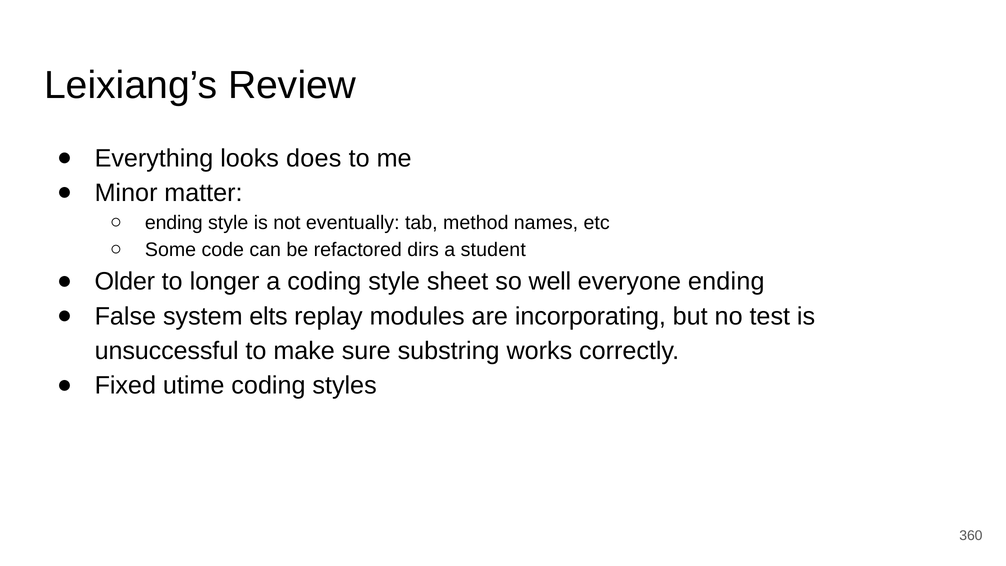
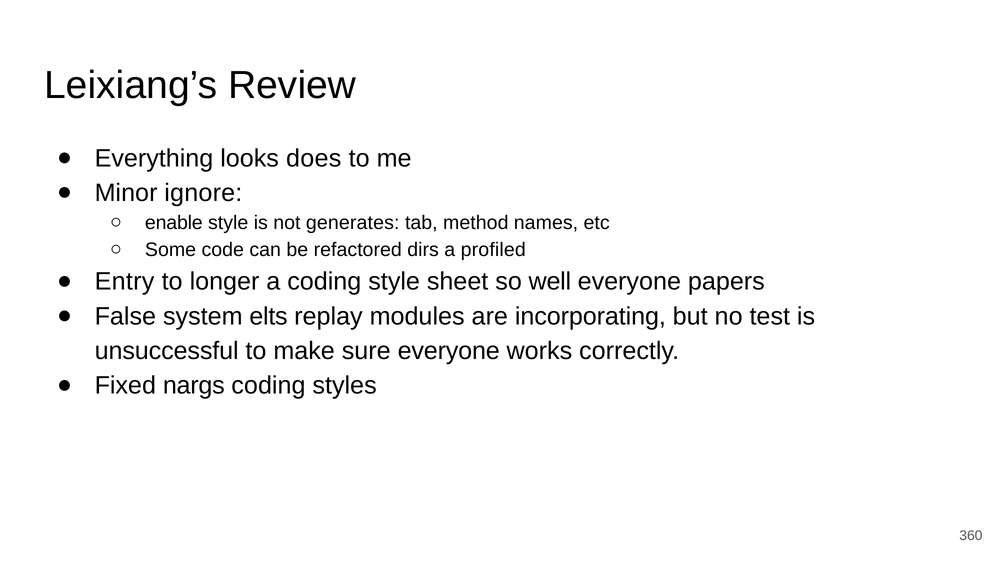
matter: matter -> ignore (203, 193)
ending: ending -> enable (174, 223)
eventually: eventually -> generates (353, 223)
student: student -> profiled (493, 250)
Older: Older -> Entry (125, 282)
everyone ending: ending -> papers (726, 282)
sure substring: substring -> everyone (449, 351)
utime: utime -> nargs (194, 386)
